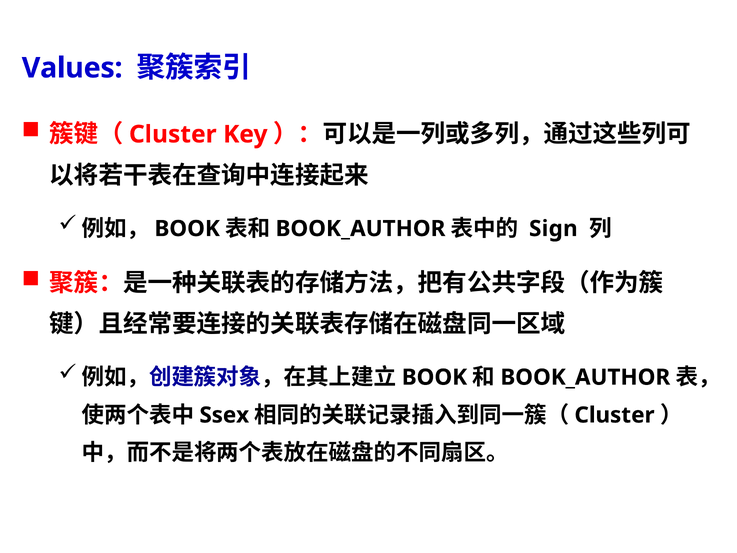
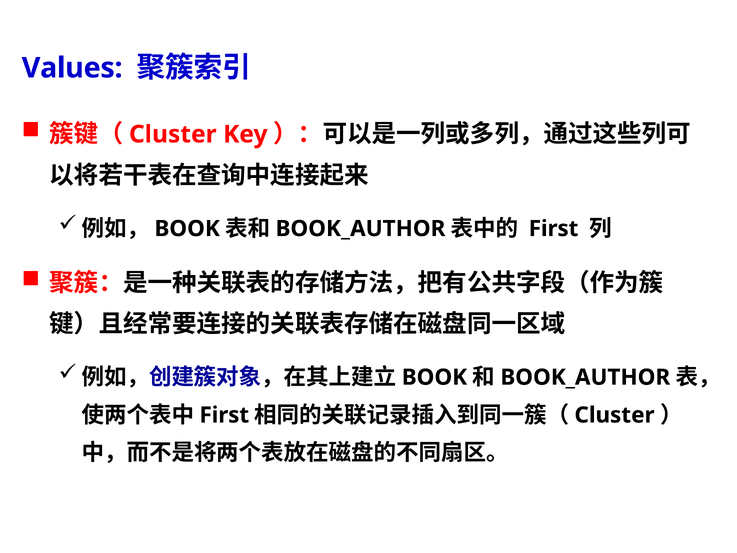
Sign: Sign -> First (554, 229)
Ssex: Ssex -> First (224, 415)
